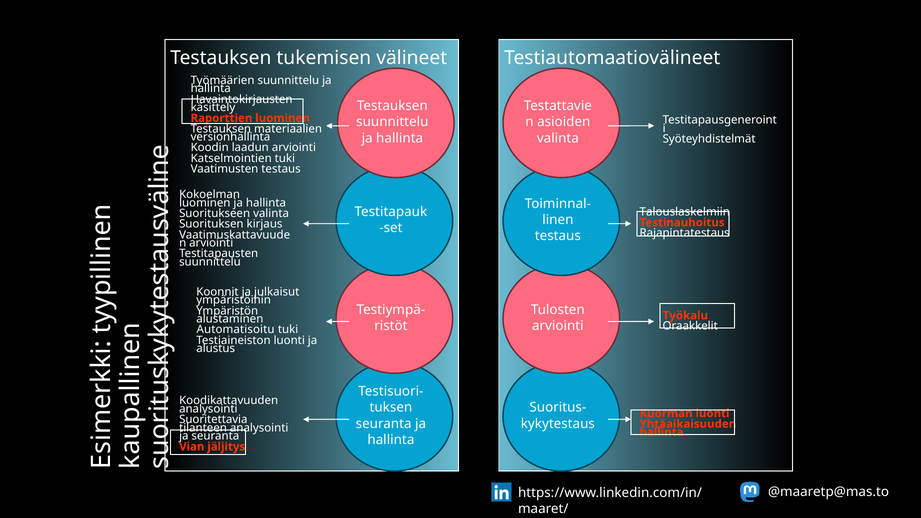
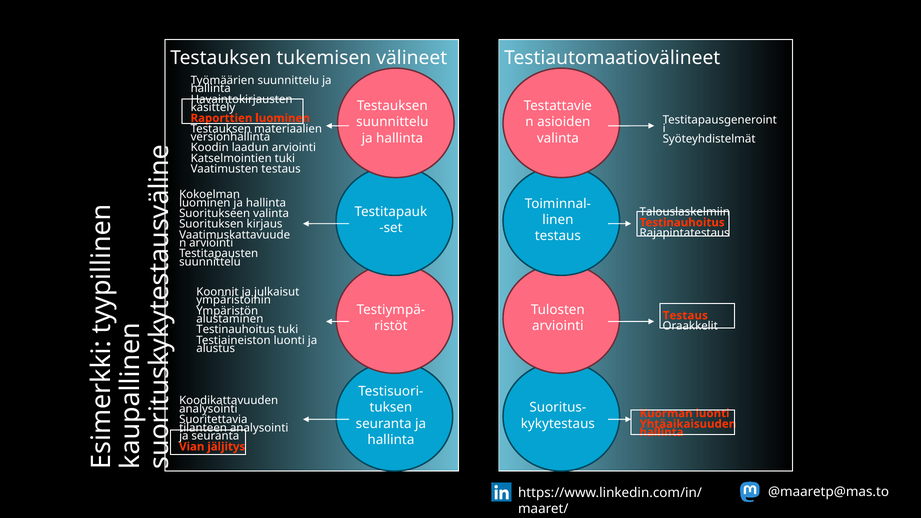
Työkalu: Työkalu -> Testaus (685, 316)
Automatisoitu: Automatisoitu -> Testinauhoitus (236, 330)
